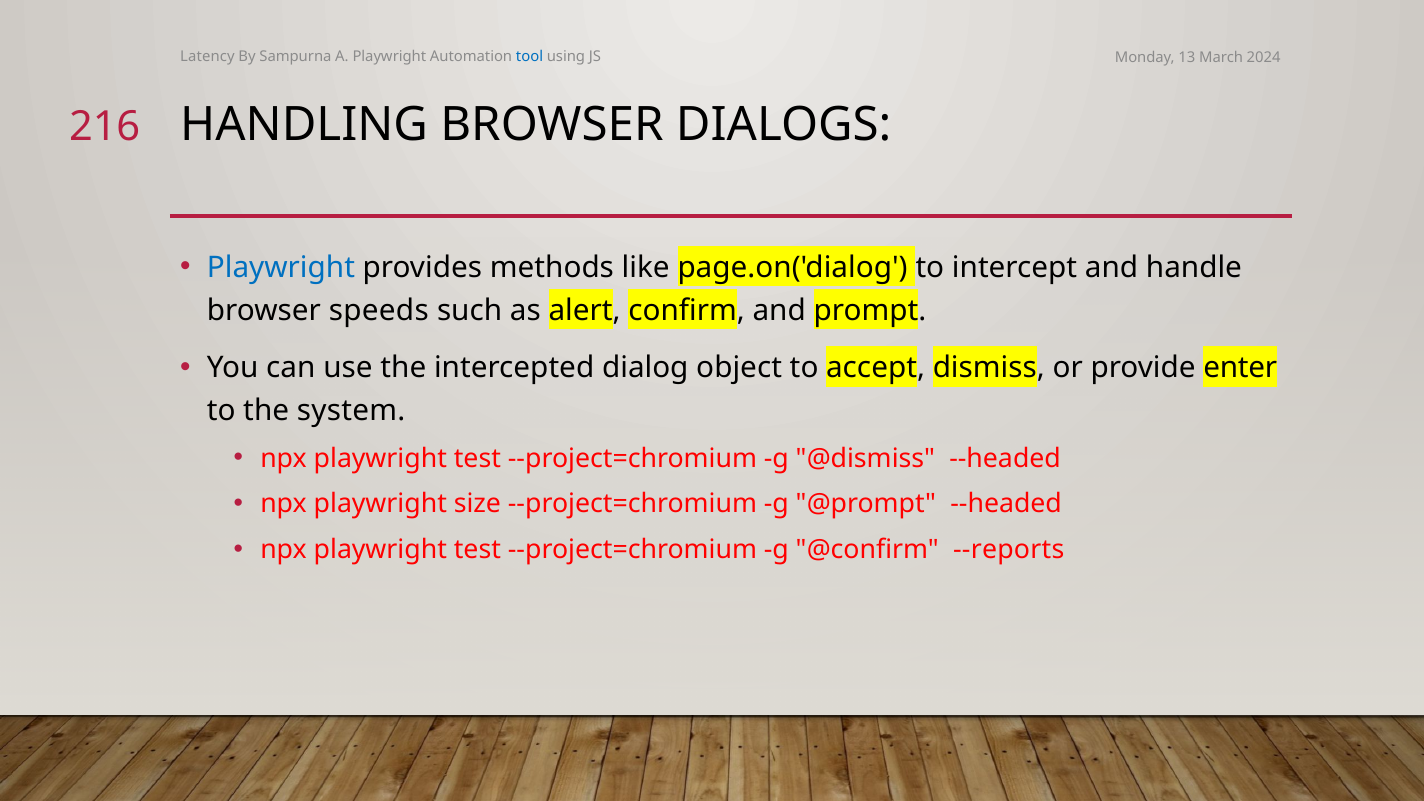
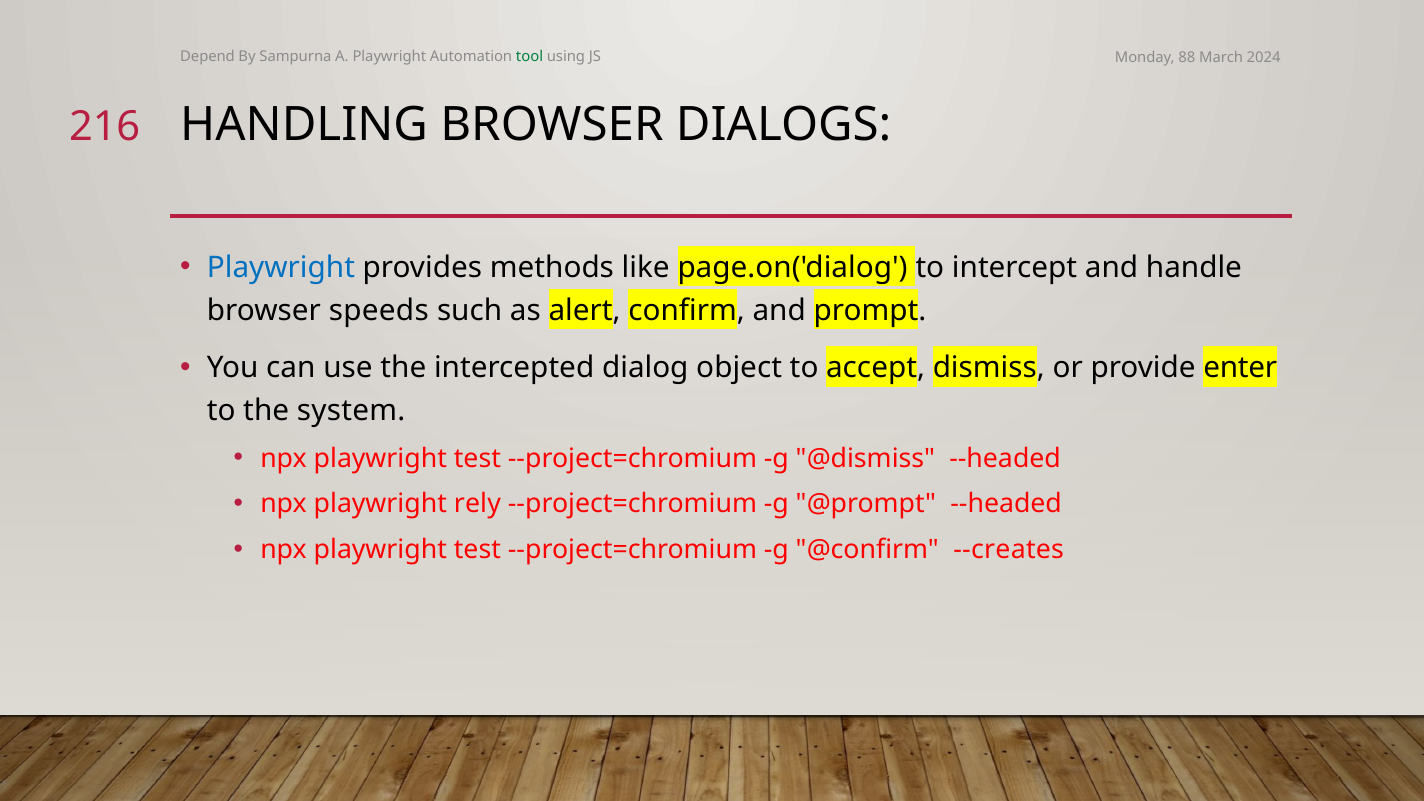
Latency: Latency -> Depend (208, 56)
tool colour: blue -> green (530, 56)
13: 13 -> 88 (1187, 58)
size: size -> rely (477, 504)
--reports: --reports -> --creates (1009, 550)
